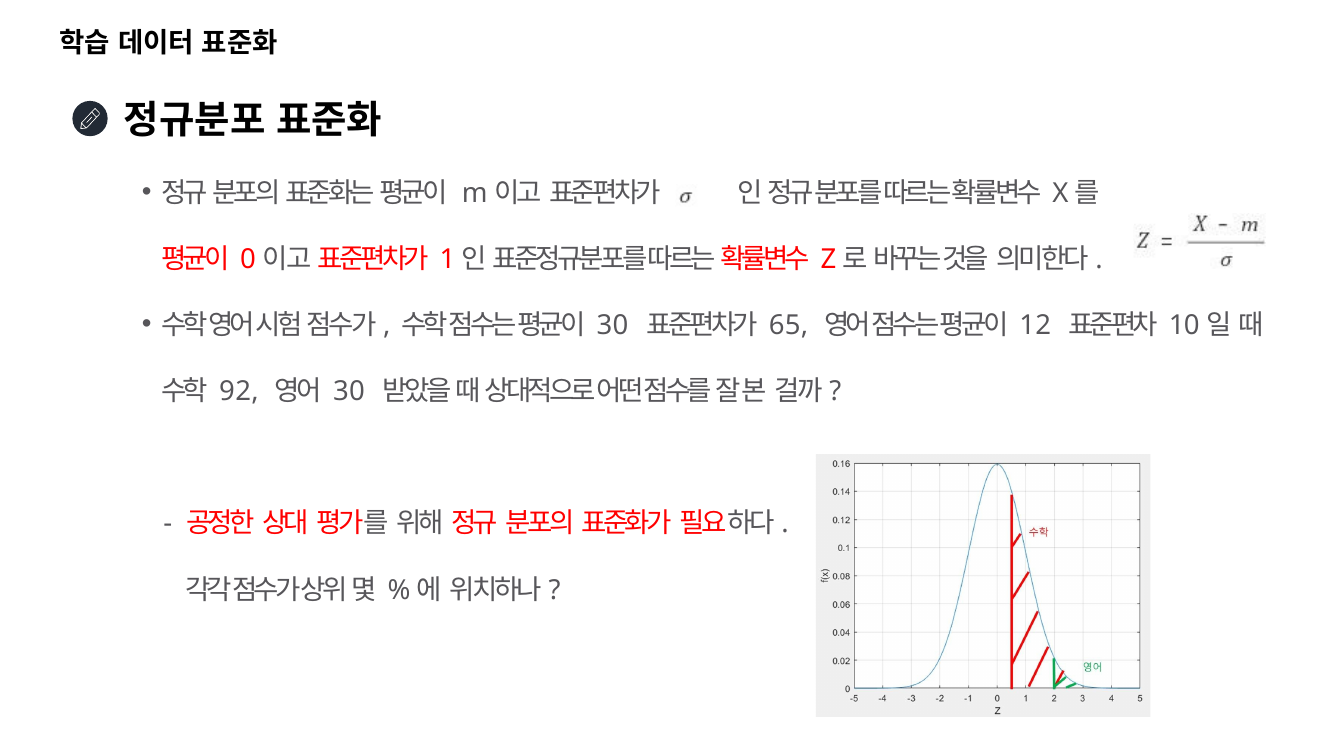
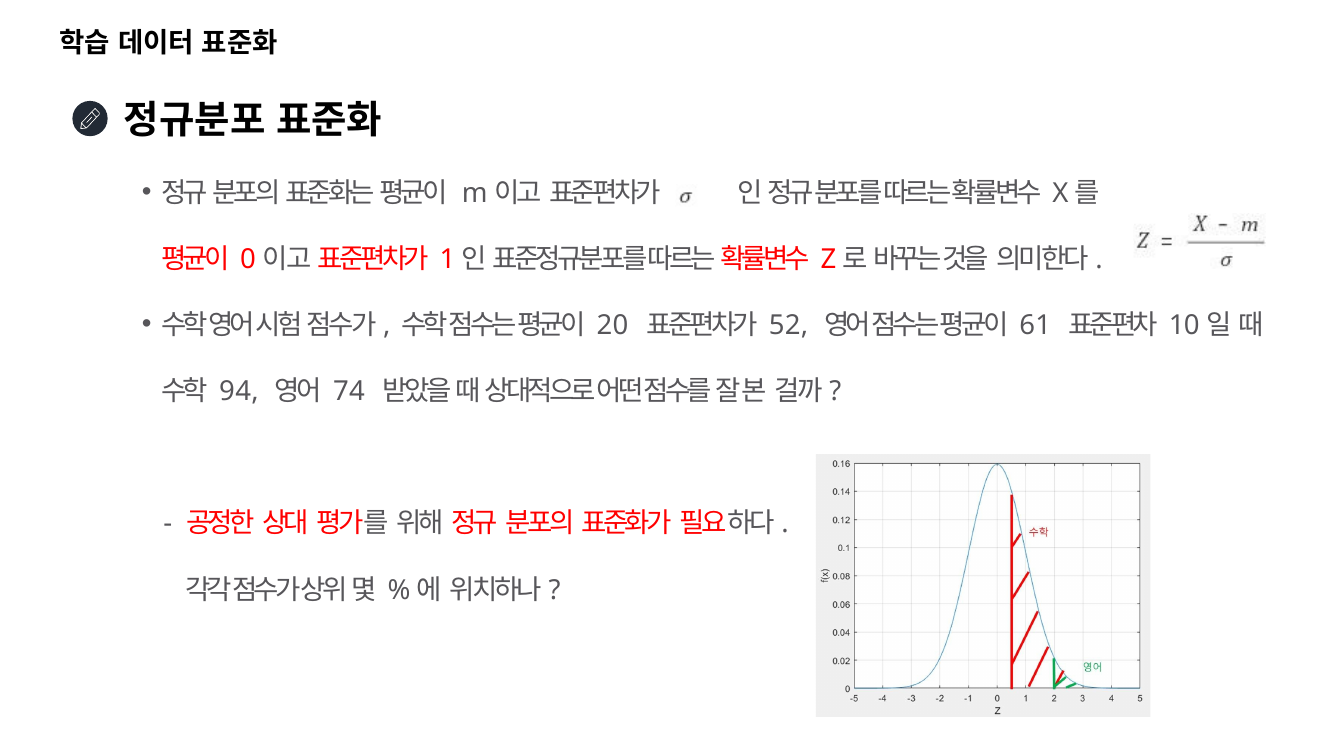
30: 30 -> 20 (613, 325)
65: 65 -> 52 (789, 325)
12: 12 -> 61 (1035, 325)
92: 92 -> 94 (239, 391)
30: 30 -> 74 (349, 391)
